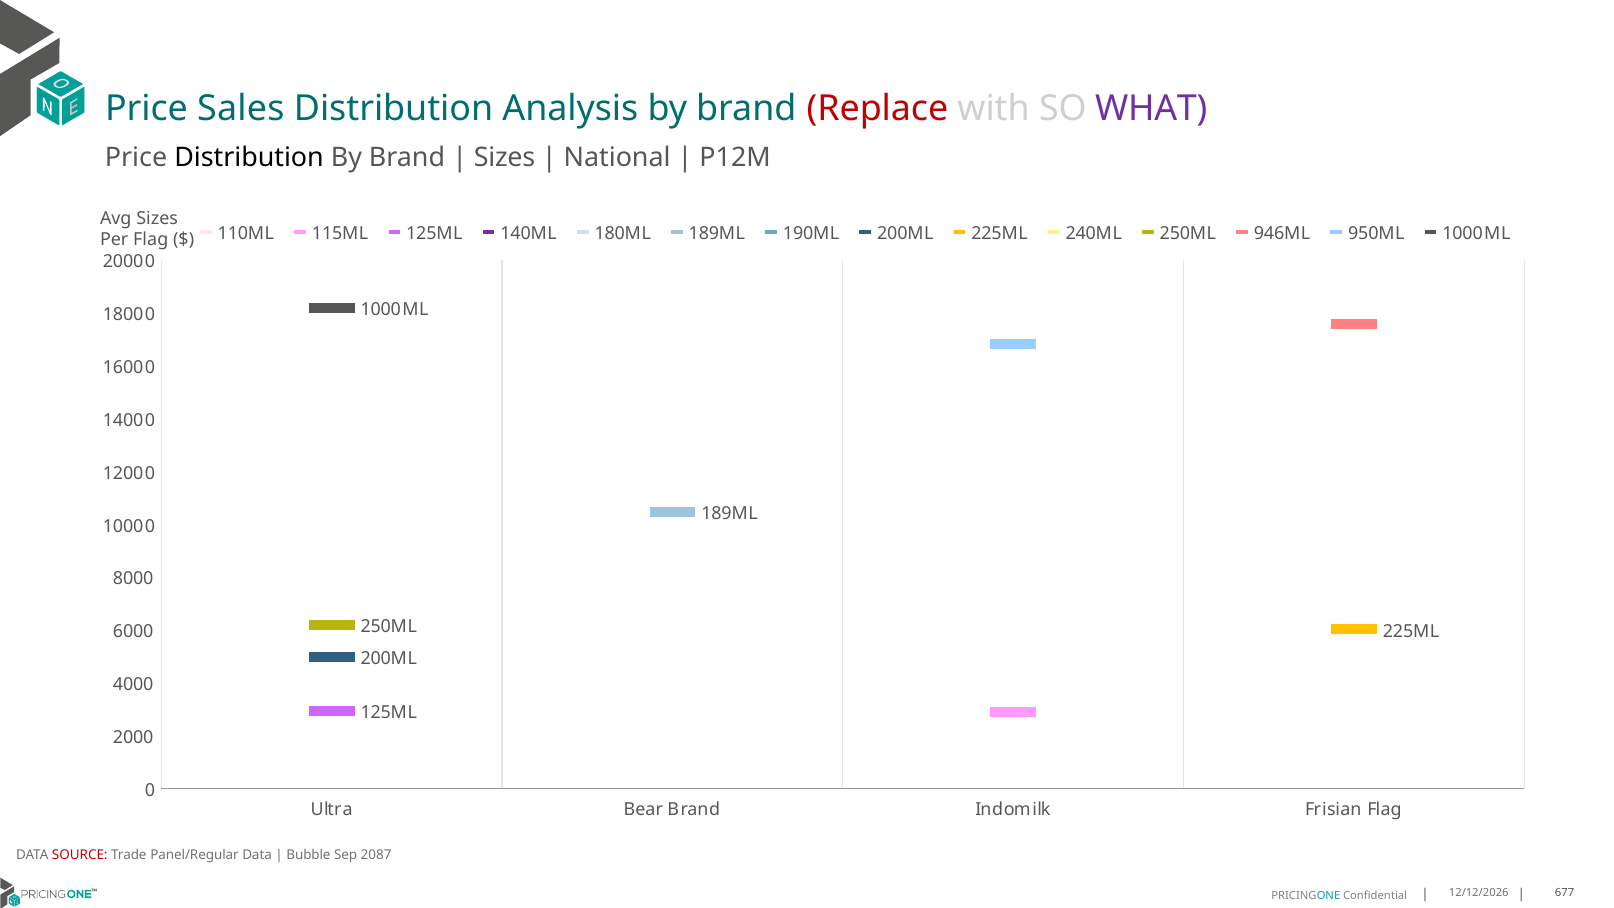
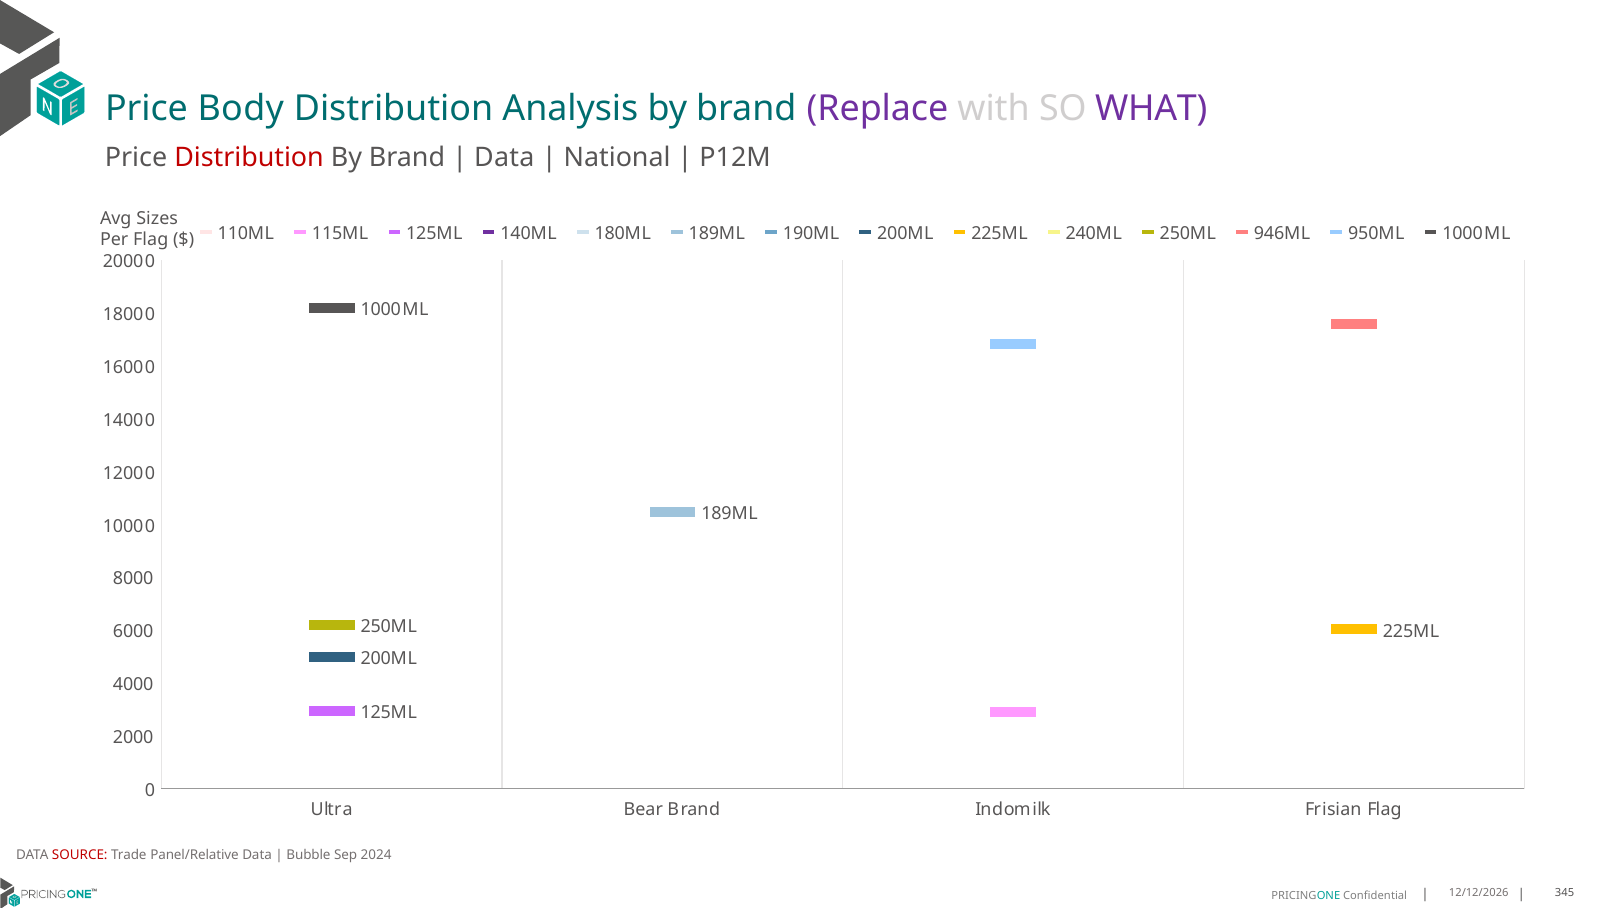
Sales: Sales -> Body (241, 108)
Replace colour: red -> purple (878, 108)
Distribution colour: black -> red (249, 157)
Sizes: Sizes -> Data (504, 157)
Panel/Regular: Panel/Regular -> Panel/Relative (195, 855)
2087: 2087 -> 2024 (376, 855)
677: 677 -> 345 (1565, 893)
